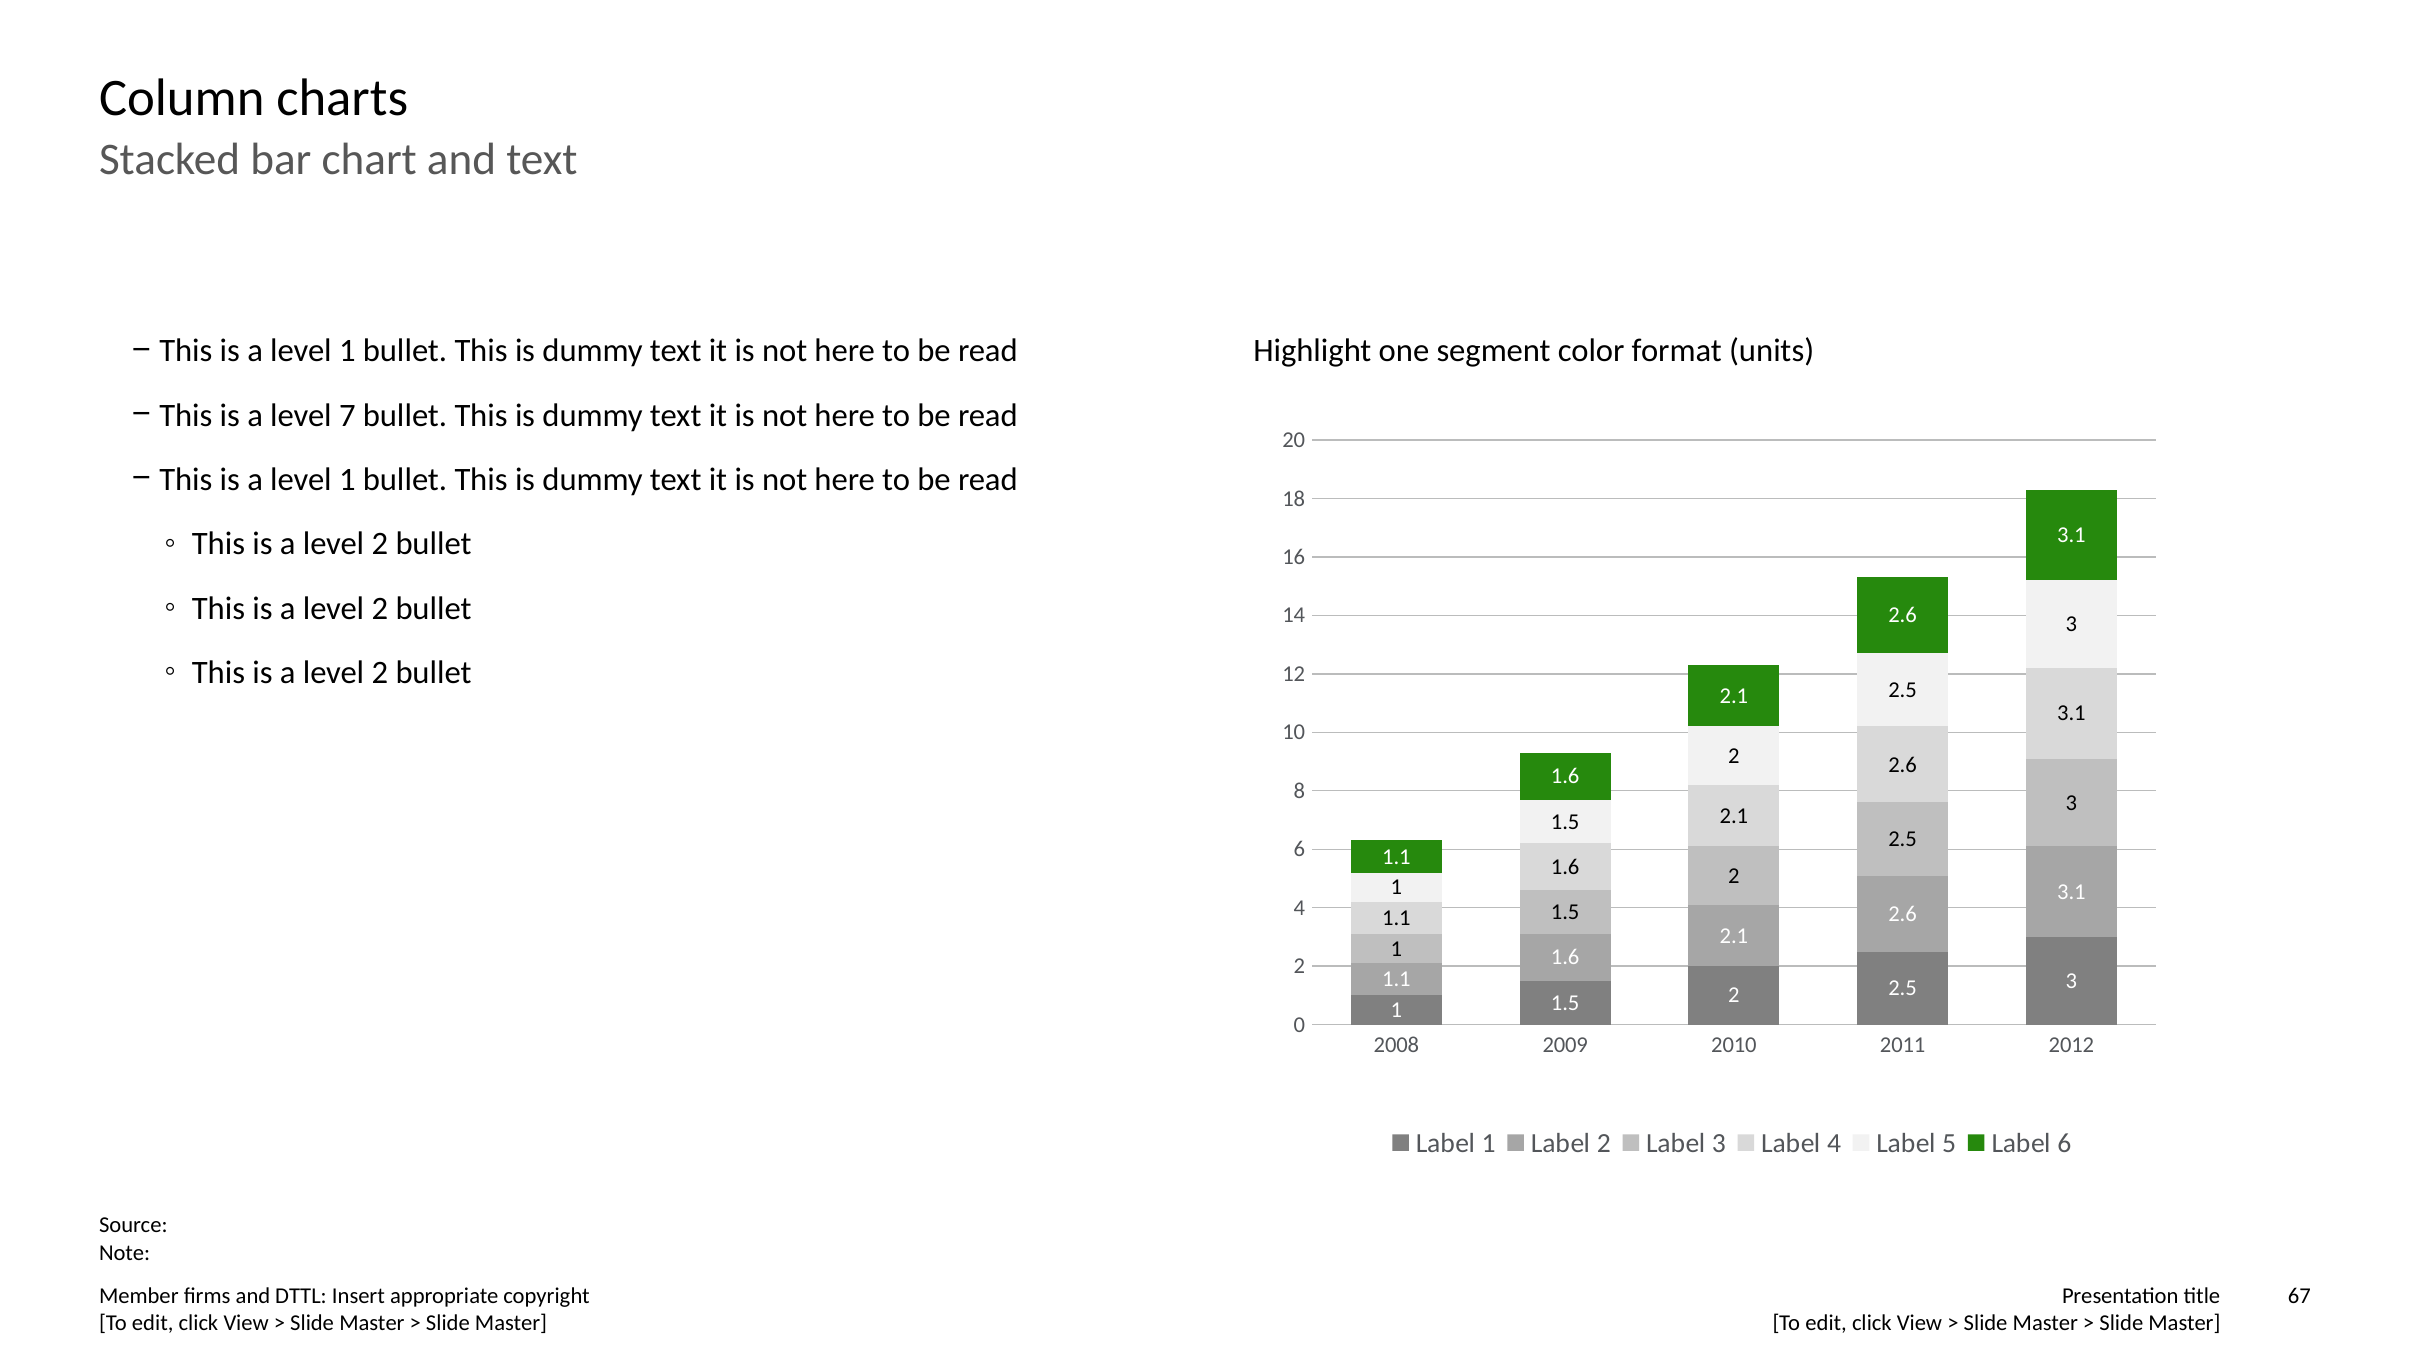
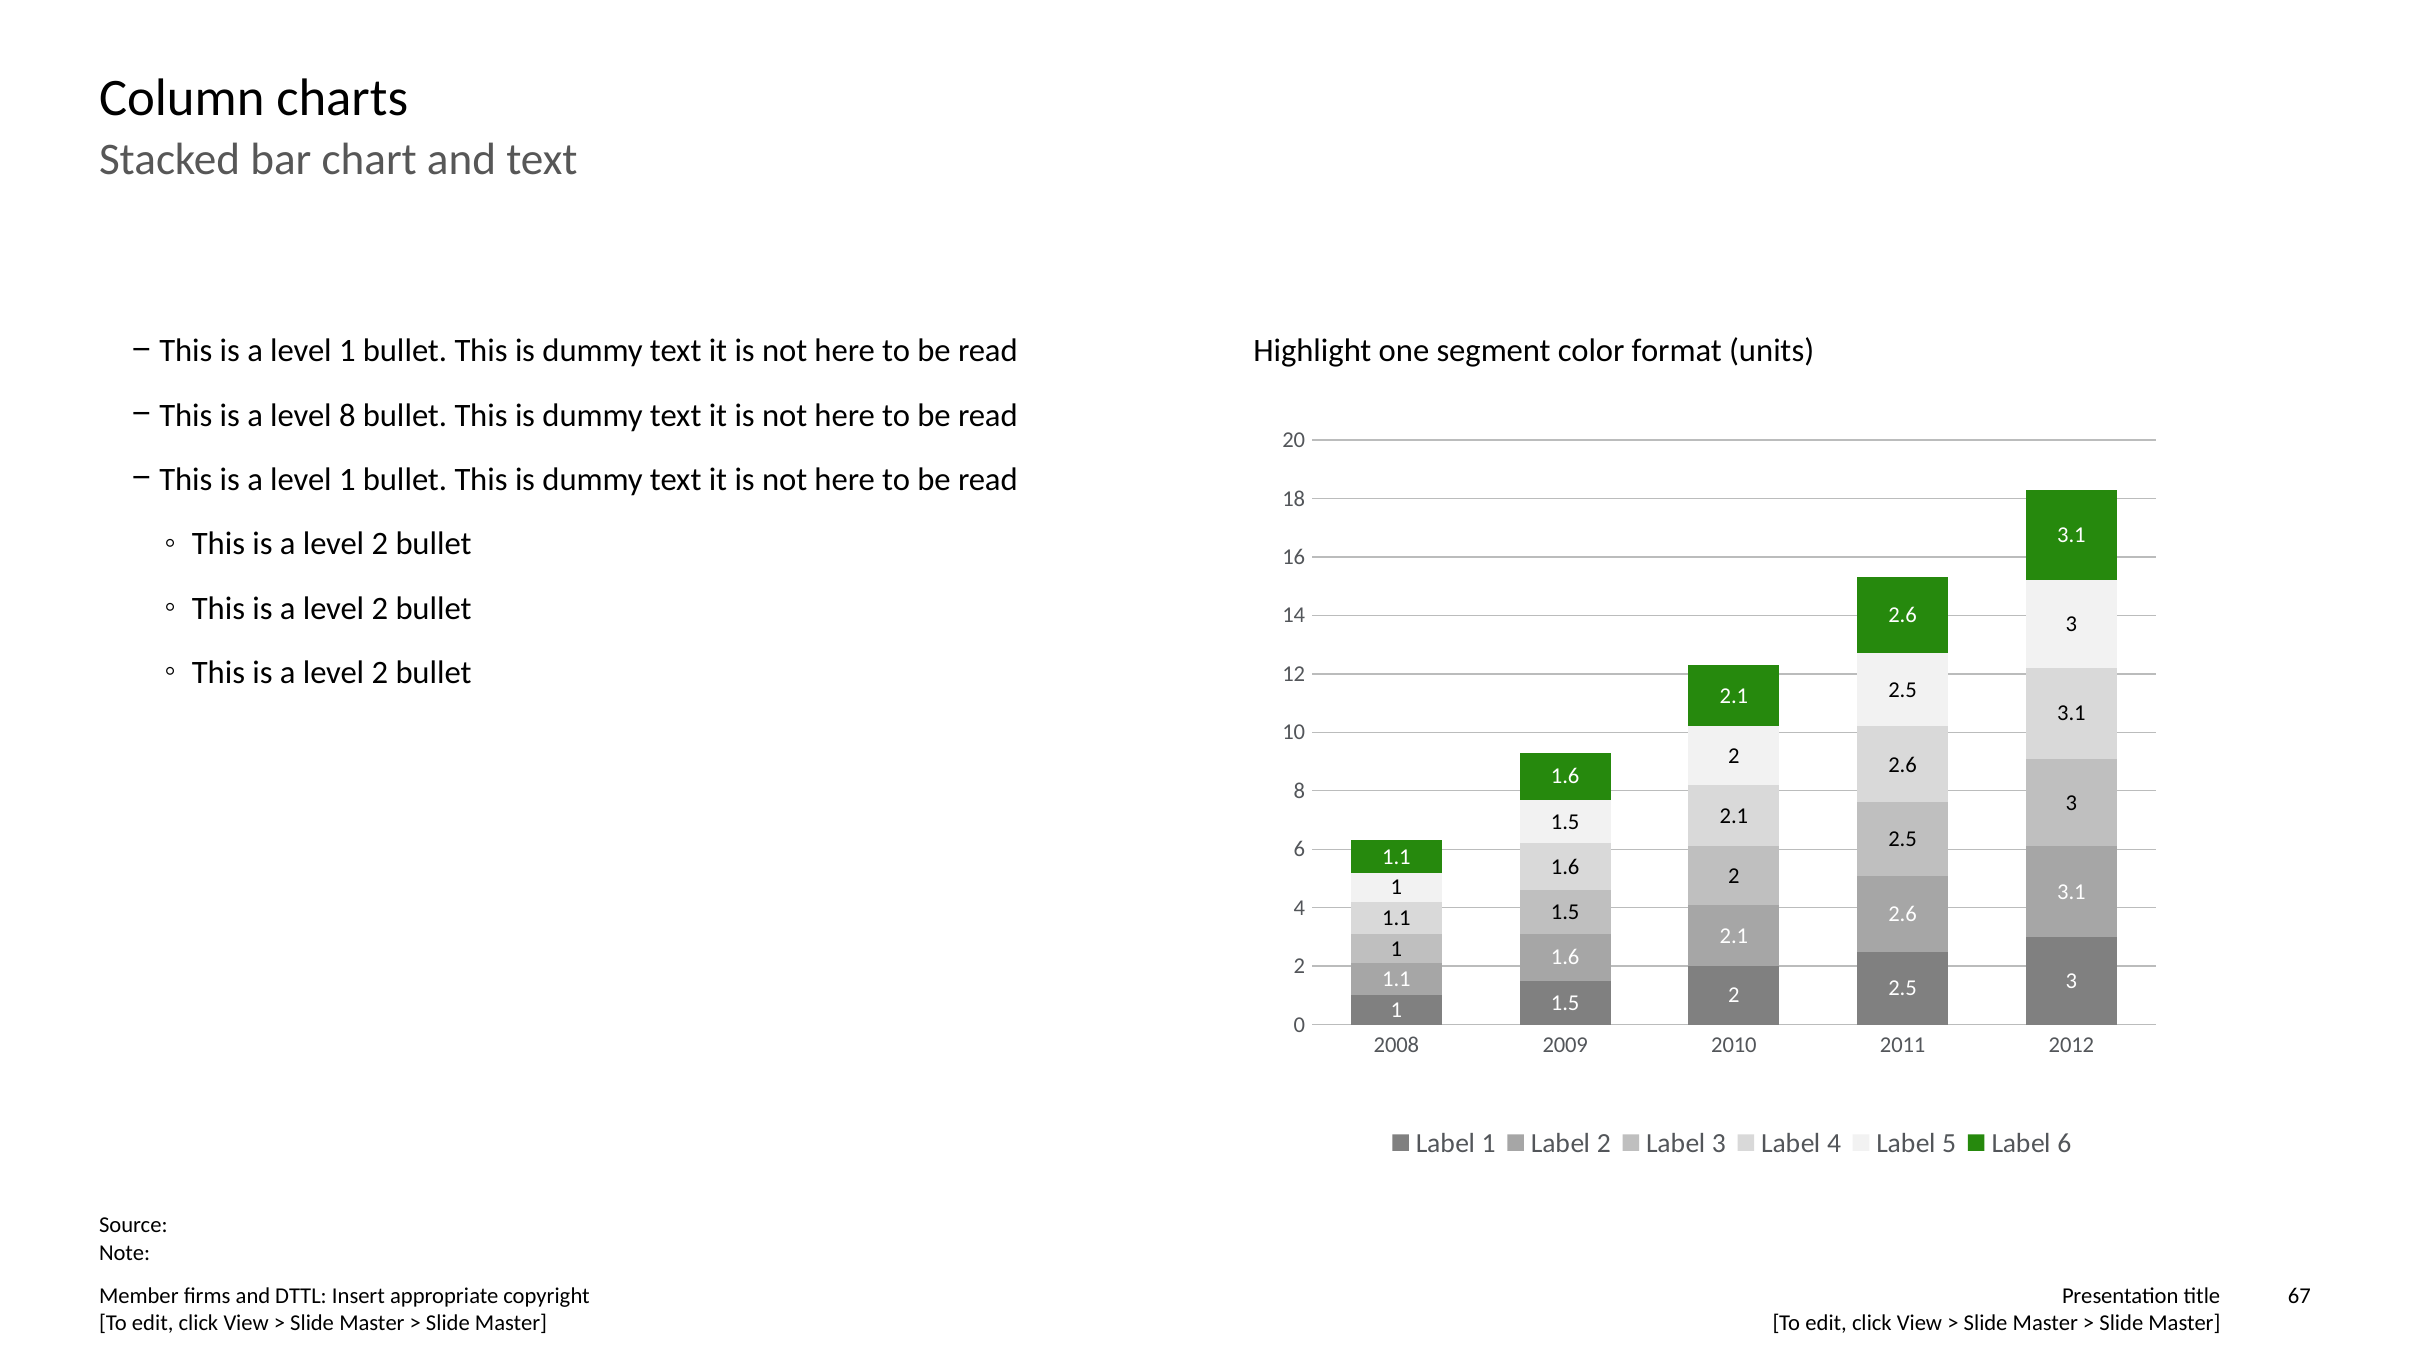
level 7: 7 -> 8 (347, 415)
